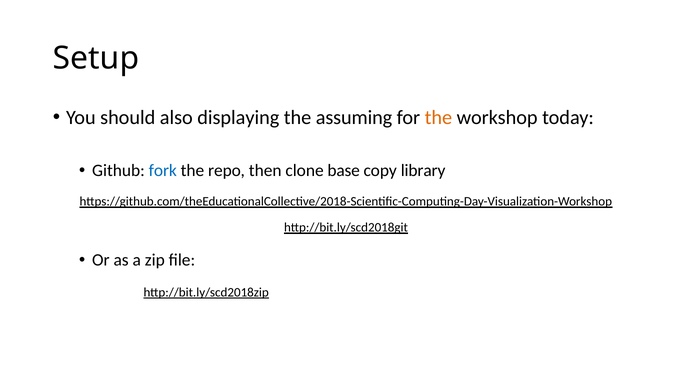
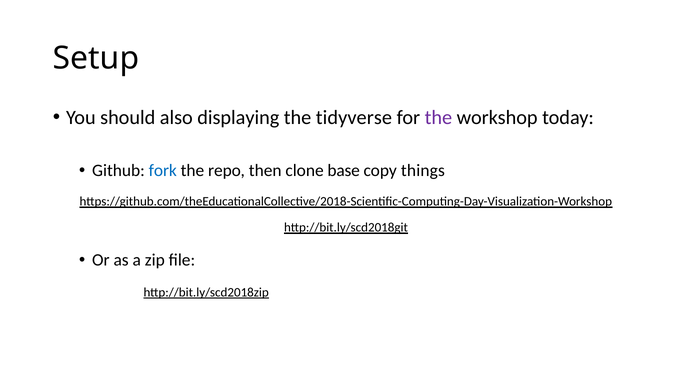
assuming: assuming -> tidyverse (354, 118)
the colour: orange -> purple (438, 118)
library: library -> things (423, 171)
